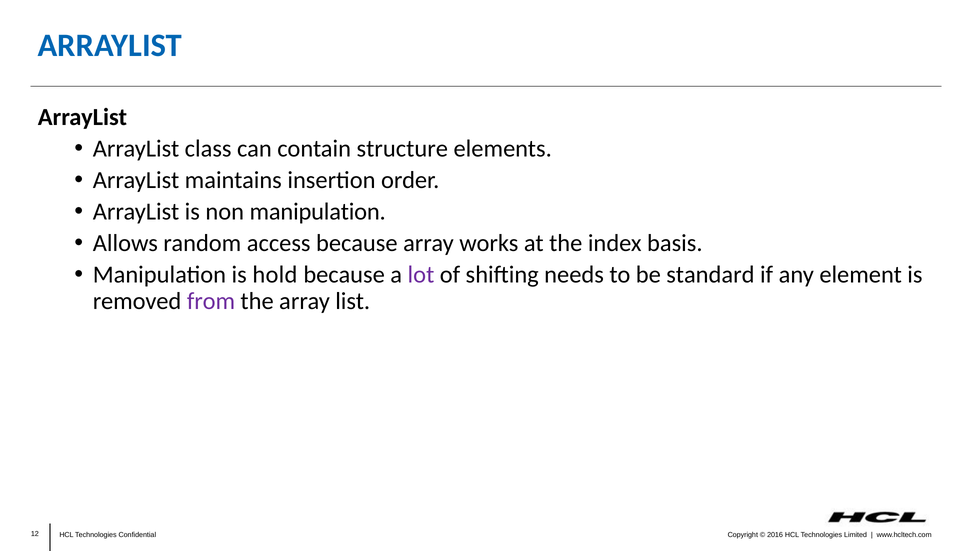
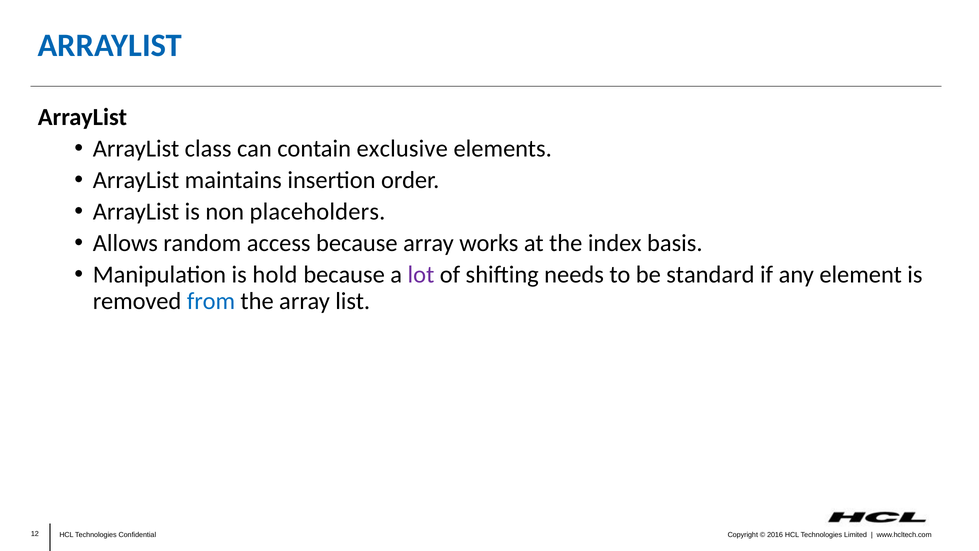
structure: structure -> exclusive (402, 149)
non manipulation: manipulation -> placeholders (317, 212)
from colour: purple -> blue (211, 301)
